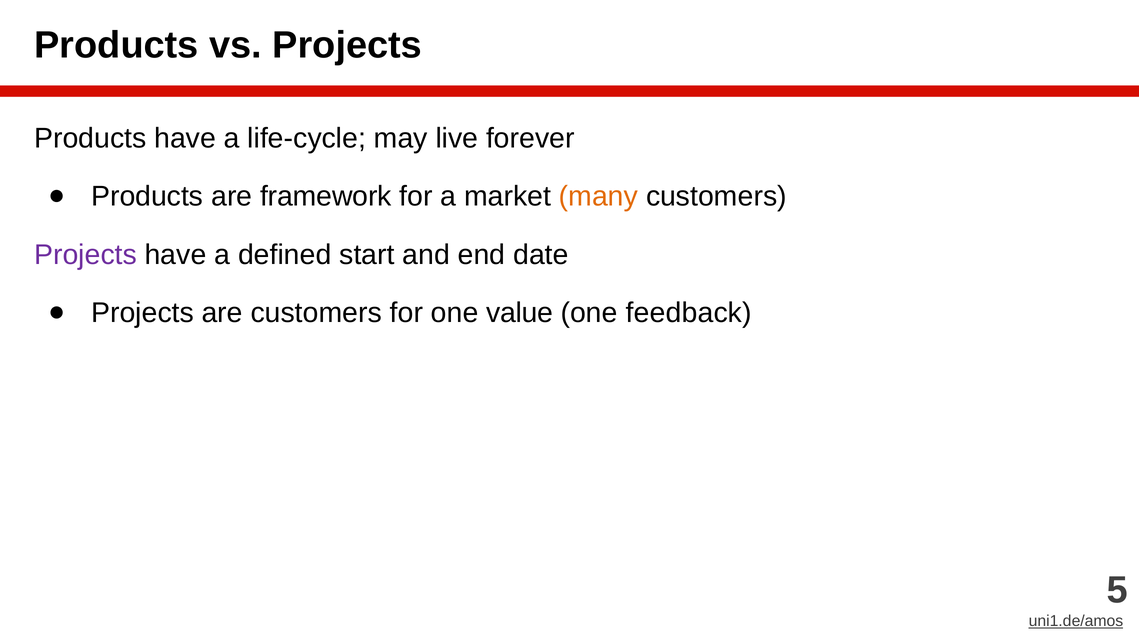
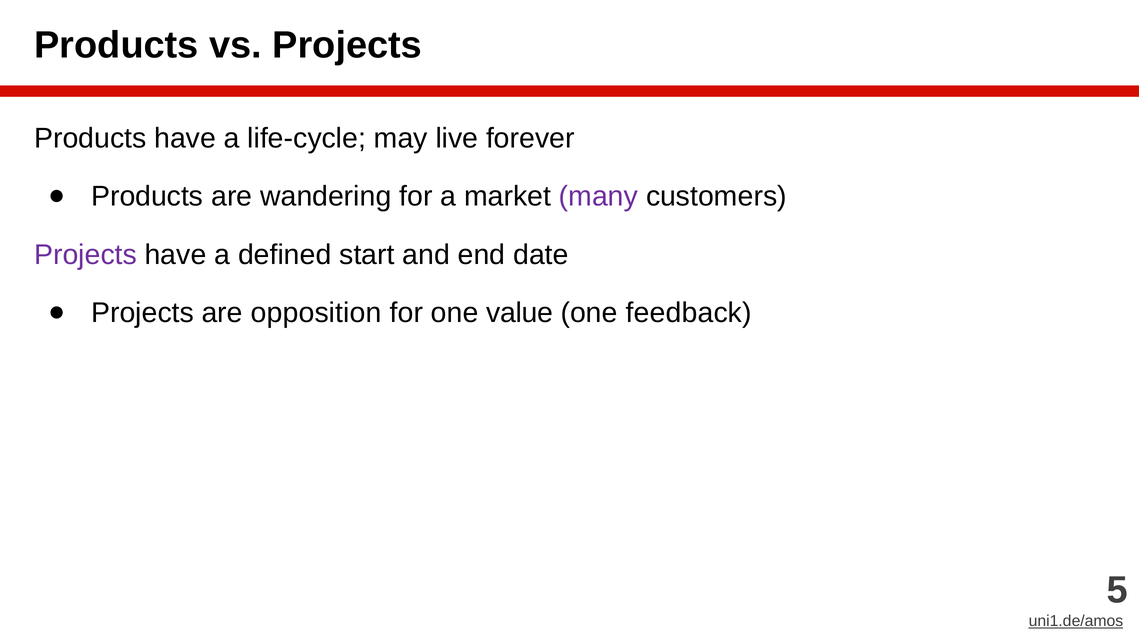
framework: framework -> wandering (326, 196)
many colour: orange -> purple (599, 196)
are customers: customers -> opposition (316, 313)
